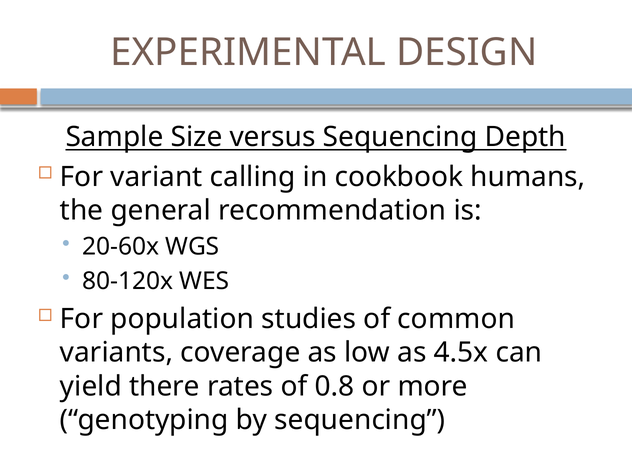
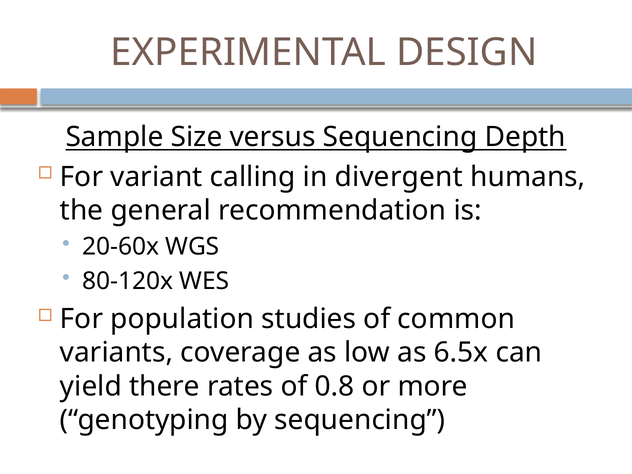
cookbook: cookbook -> divergent (399, 177)
4.5x: 4.5x -> 6.5x (461, 353)
